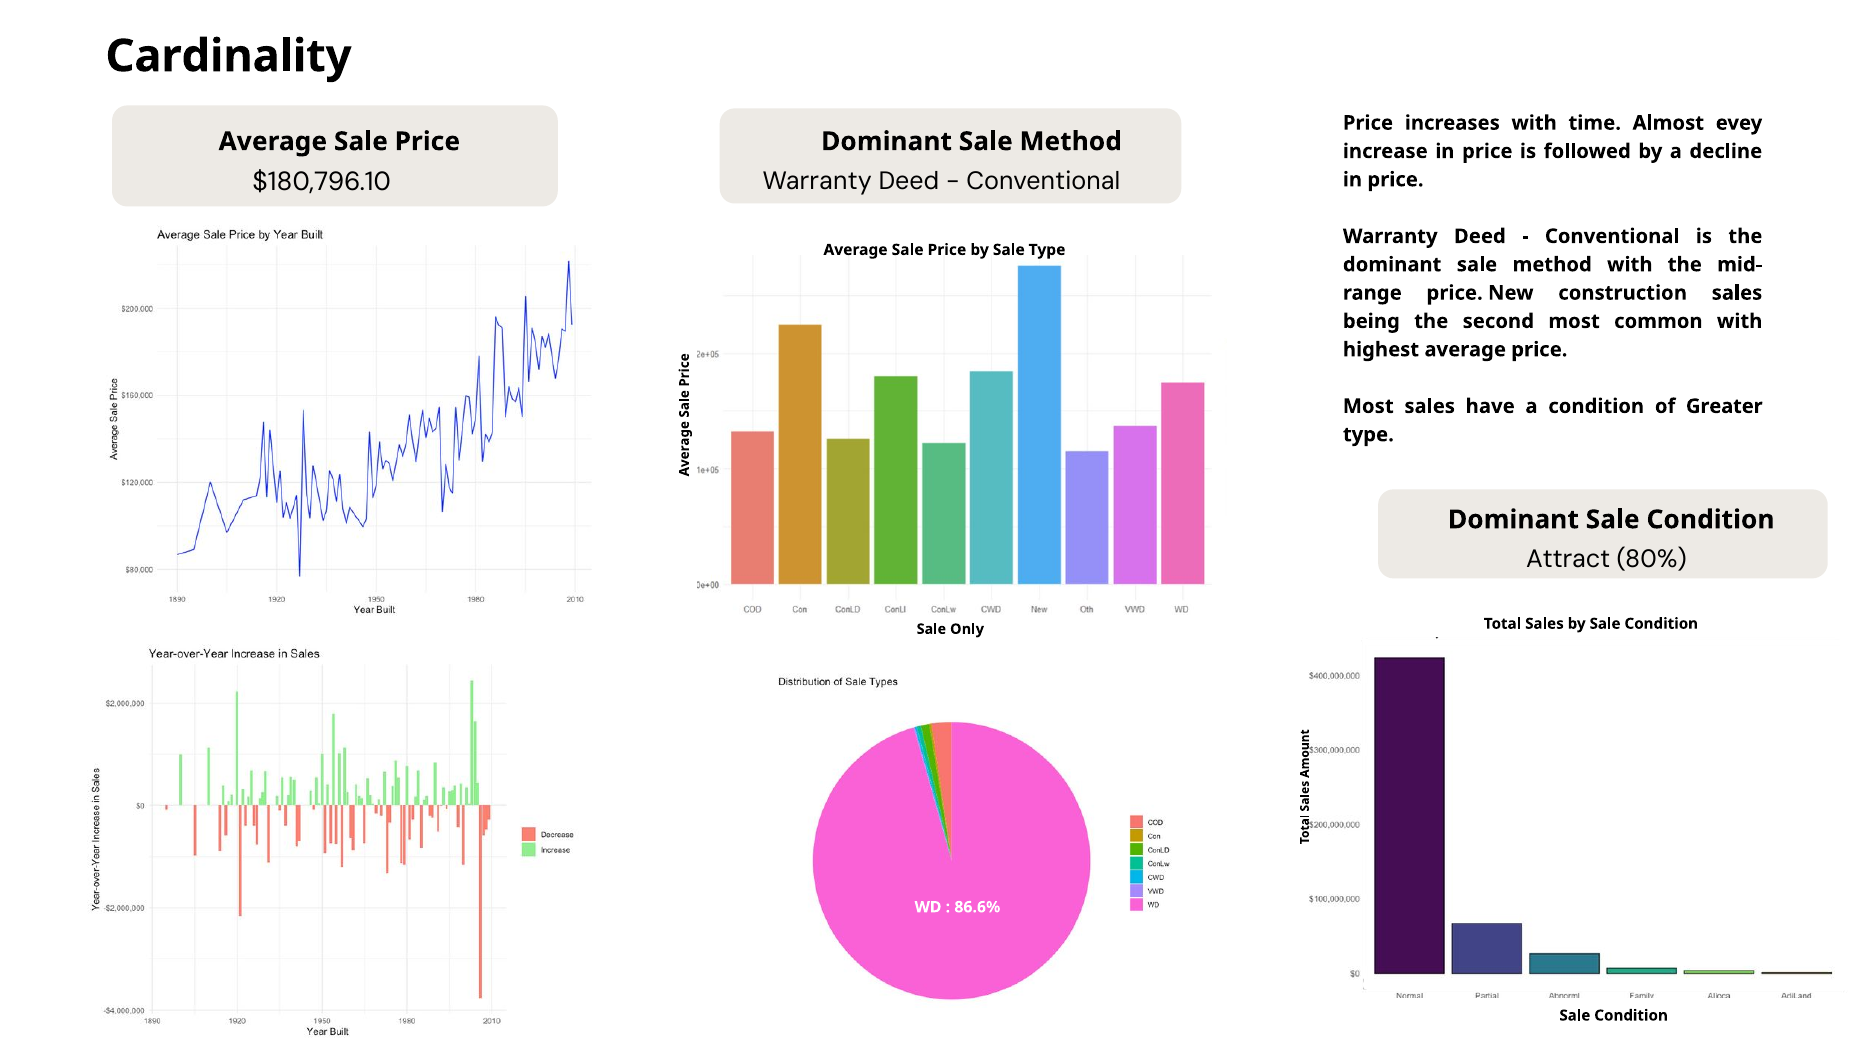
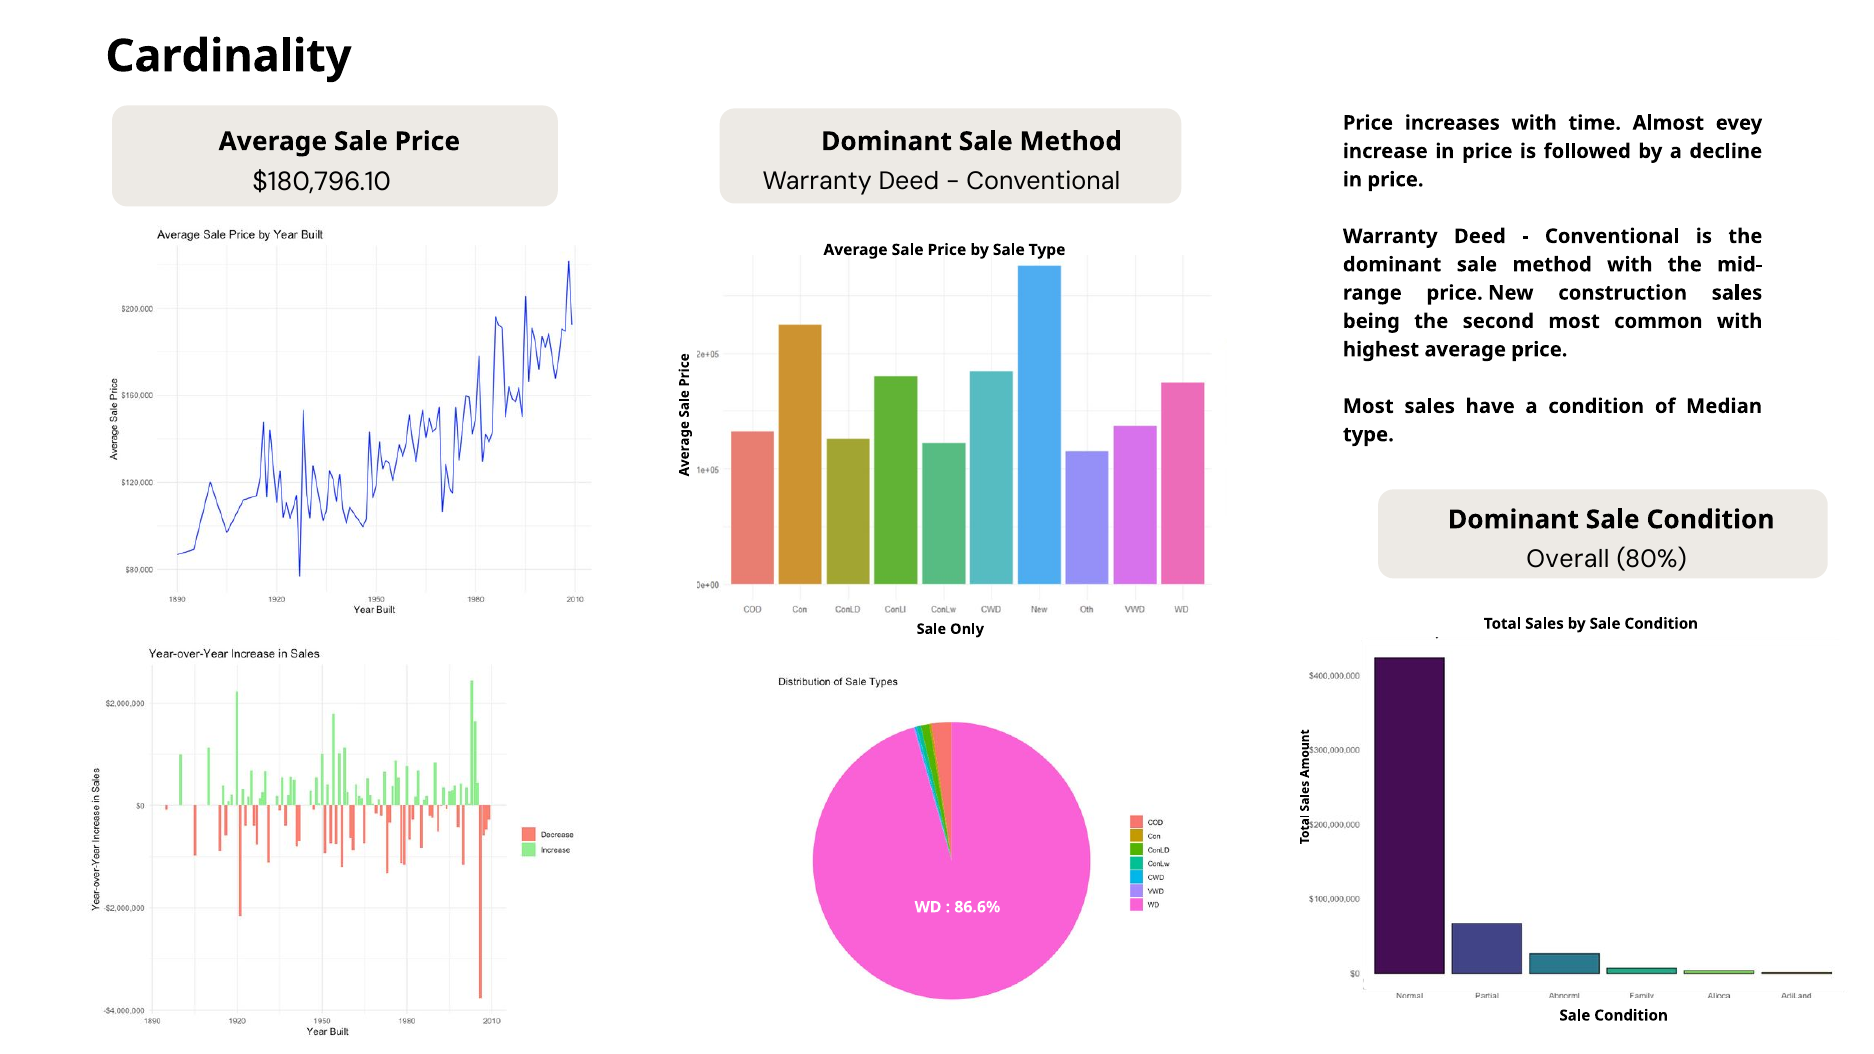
Greater: Greater -> Median (1724, 406)
Attract: Attract -> Overall (1568, 559)
